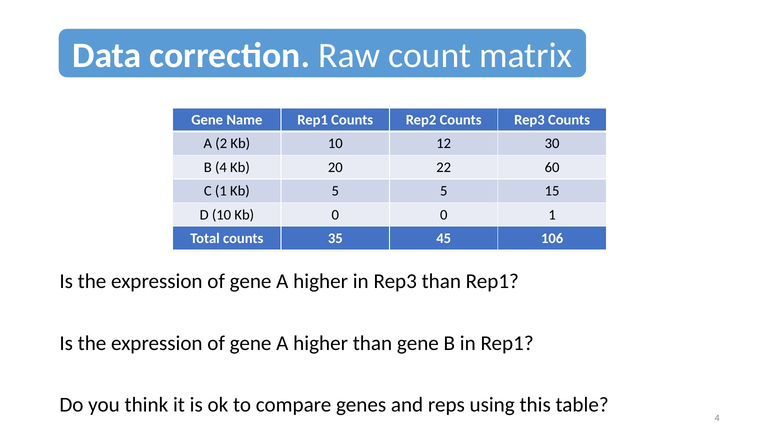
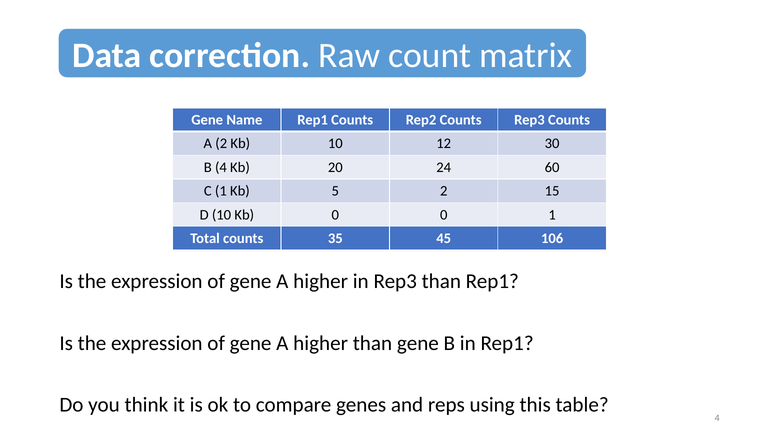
22: 22 -> 24 (444, 167)
5 5: 5 -> 2 (444, 191)
